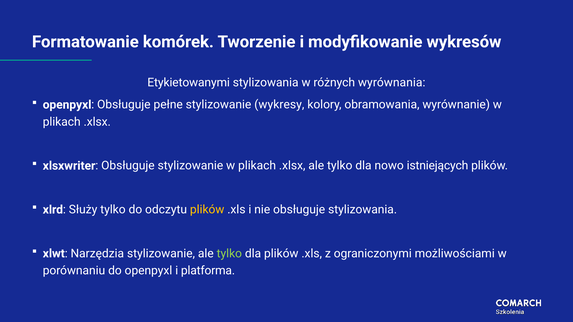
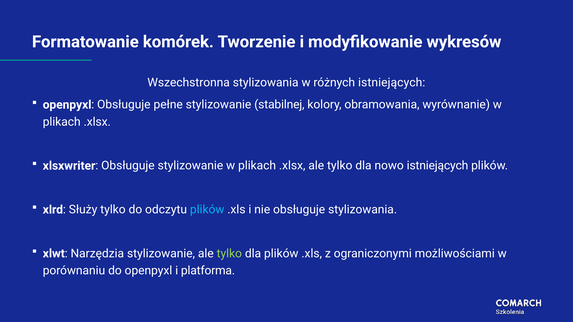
Etykietowanymi: Etykietowanymi -> Wszechstronna (189, 83)
różnych wyrównania: wyrównania -> istniejących (392, 83)
wykresy: wykresy -> stabilnej (279, 105)
plików colour: yellow -> light blue (207, 210)
